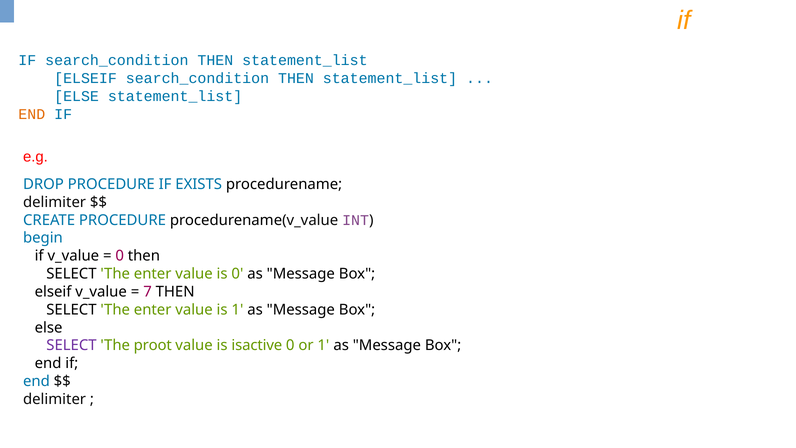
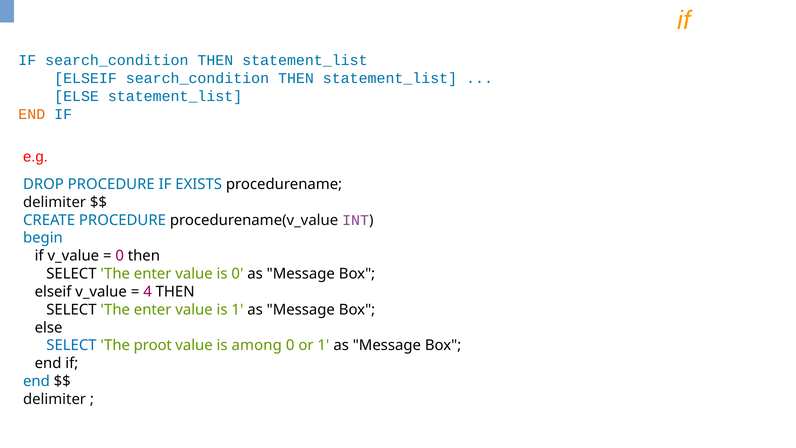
7: 7 -> 4 (148, 292)
SELECT colour: purple -> blue (71, 345)
isactive: isactive -> among (257, 345)
